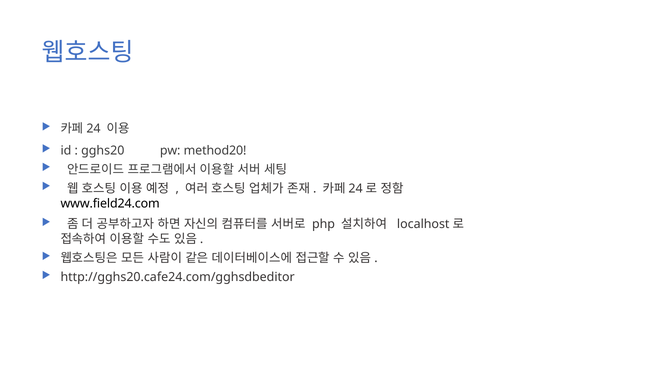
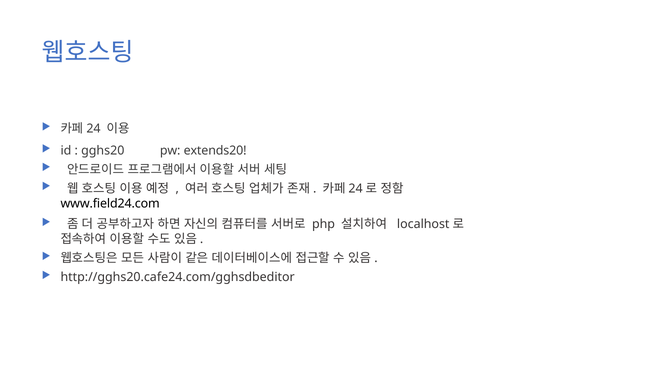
method20: method20 -> extends20 (215, 150)
